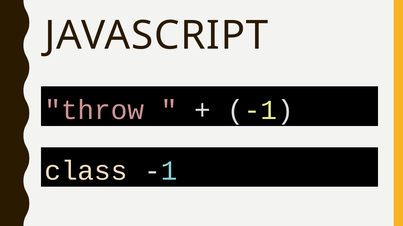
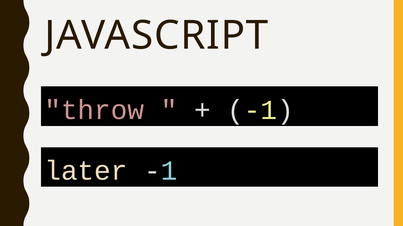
class: class -> later (86, 171)
